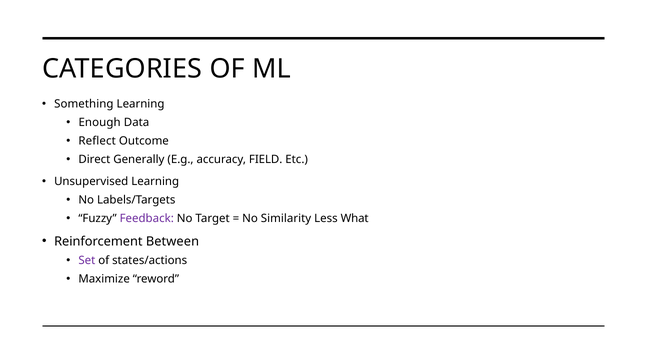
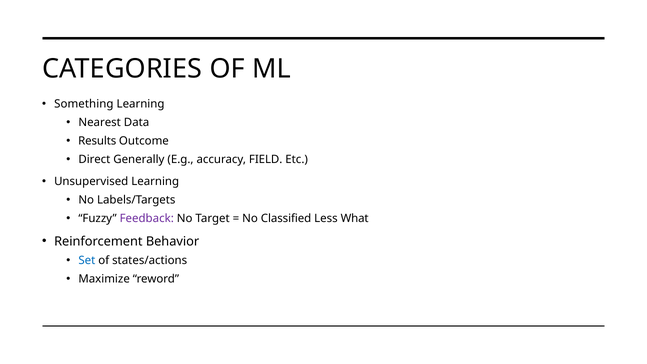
Enough: Enough -> Nearest (100, 123)
Reflect: Reflect -> Results (97, 141)
Similarity: Similarity -> Classified (286, 218)
Between: Between -> Behavior (173, 241)
Set colour: purple -> blue (87, 261)
